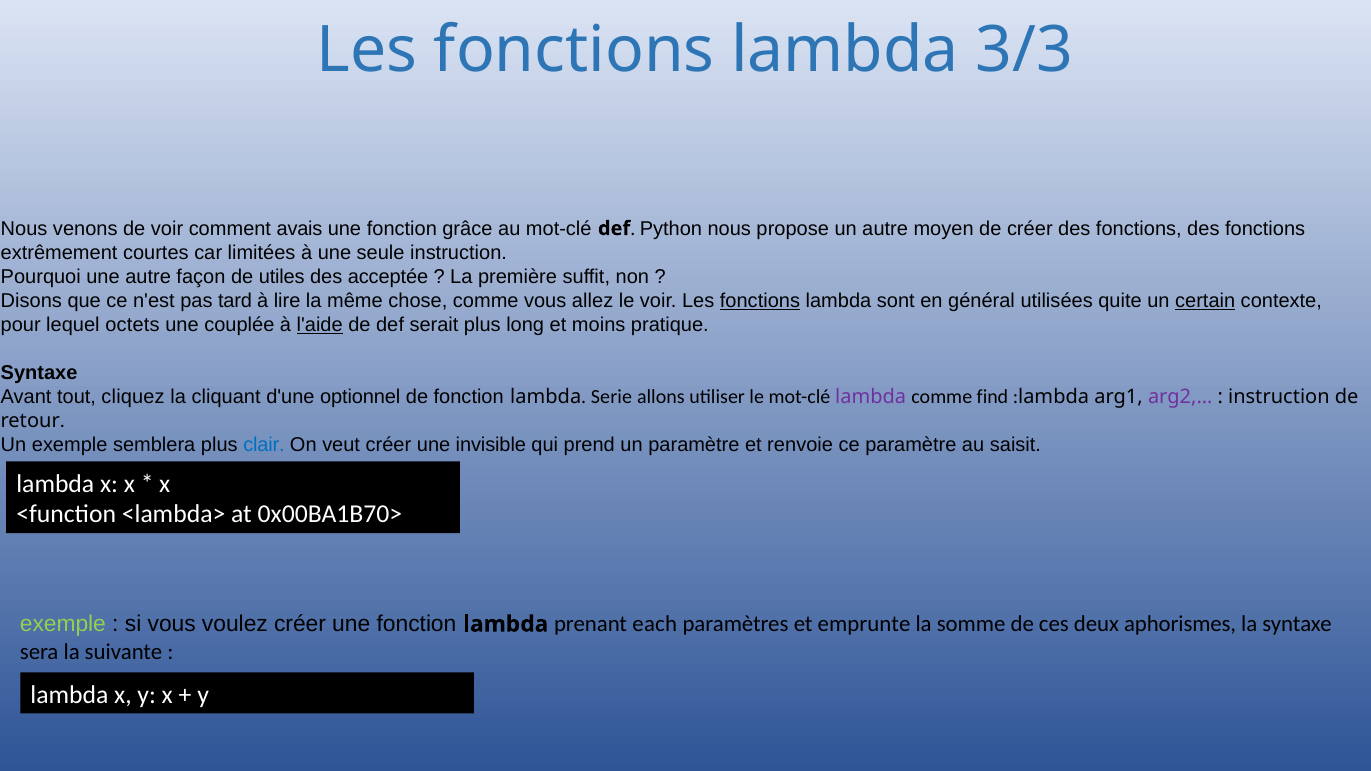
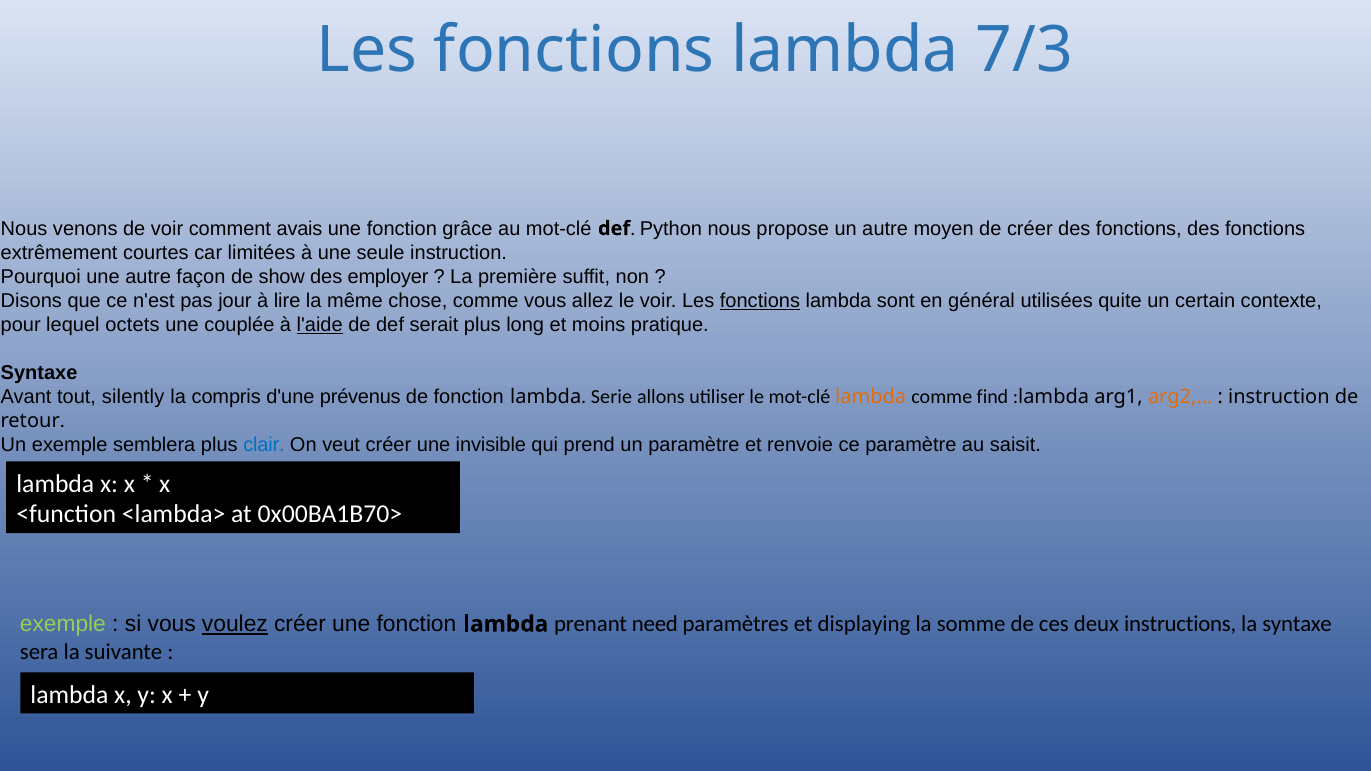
3/3: 3/3 -> 7/3 (1024, 50)
utiles: utiles -> show (282, 277)
acceptée: acceptée -> employer (388, 277)
tard: tard -> jour (235, 301)
certain underline: present -> none (1205, 301)
cliquez: cliquez -> silently (133, 397)
cliquant: cliquant -> compris (226, 397)
optionnel: optionnel -> prévenus (360, 397)
lambda colour: purple -> orange (871, 397)
arg2,… colour: purple -> orange (1180, 397)
voulez underline: none -> present (235, 624)
each: each -> need (655, 624)
emprunte: emprunte -> displaying (864, 624)
aphorismes: aphorismes -> instructions (1180, 624)
